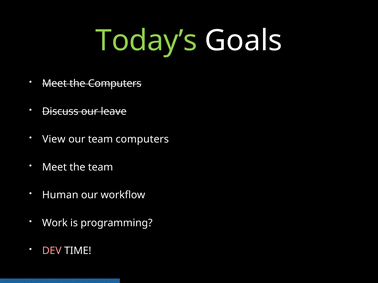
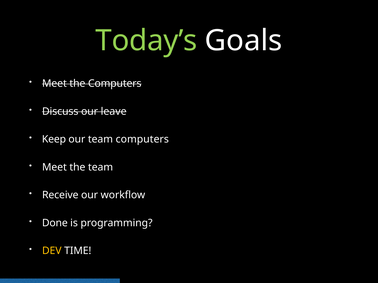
View: View -> Keep (54, 140)
Human: Human -> Receive (60, 195)
Work: Work -> Done (55, 223)
DEV colour: pink -> yellow (52, 251)
